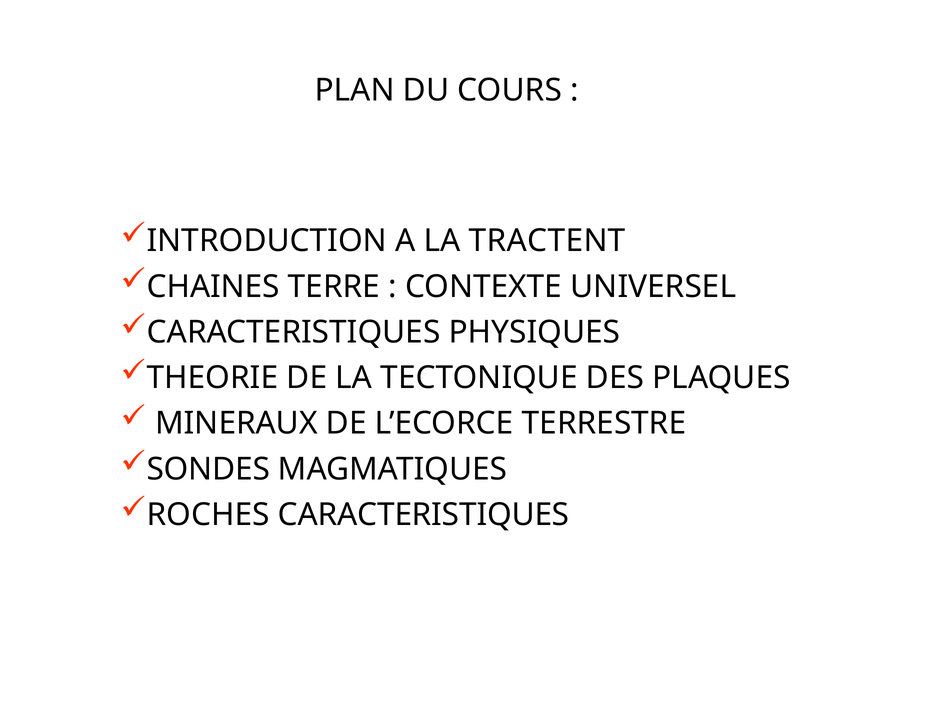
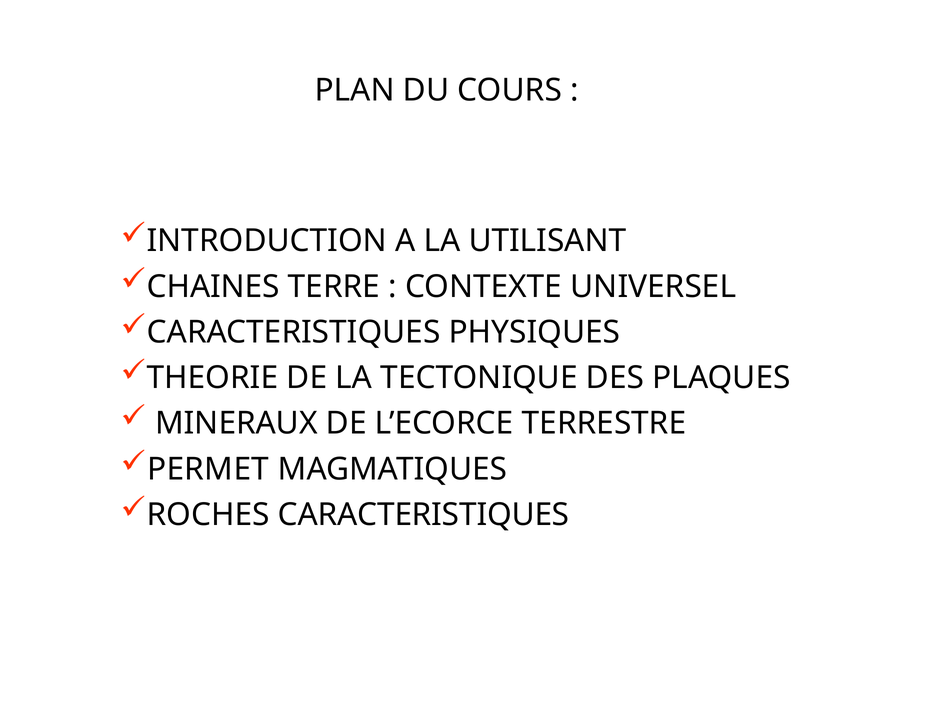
TRACTENT: TRACTENT -> UTILISANT (547, 241)
SONDES: SONDES -> PERMET (208, 469)
